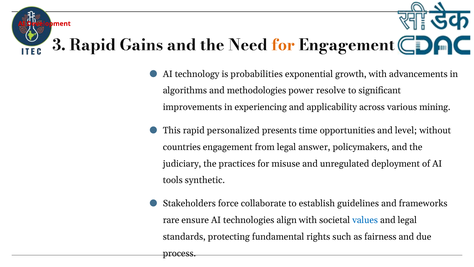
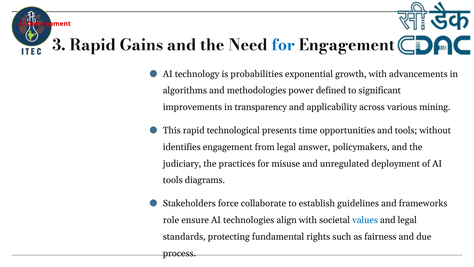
for colour: orange -> blue (283, 45)
resolve: resolve -> defined (331, 90)
experiencing: experiencing -> transparency (261, 107)
personalized: personalized -> technological (233, 130)
and level: level -> tools (406, 130)
countries: countries -> identifies (182, 147)
synthetic: synthetic -> diagrams (205, 180)
rare: rare -> role (171, 220)
